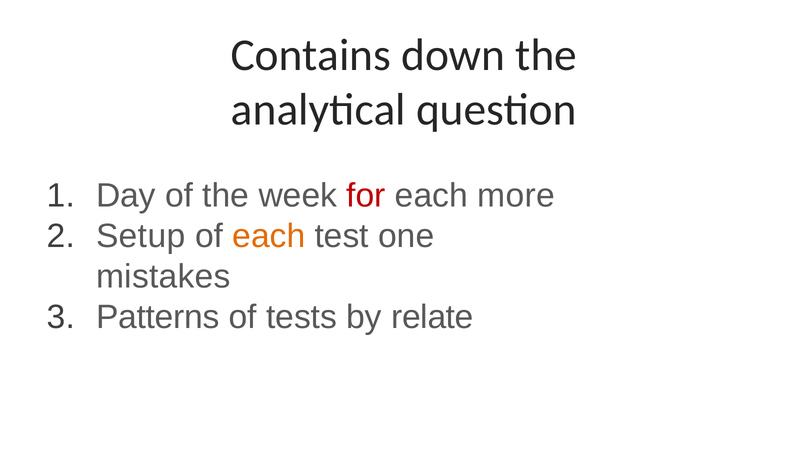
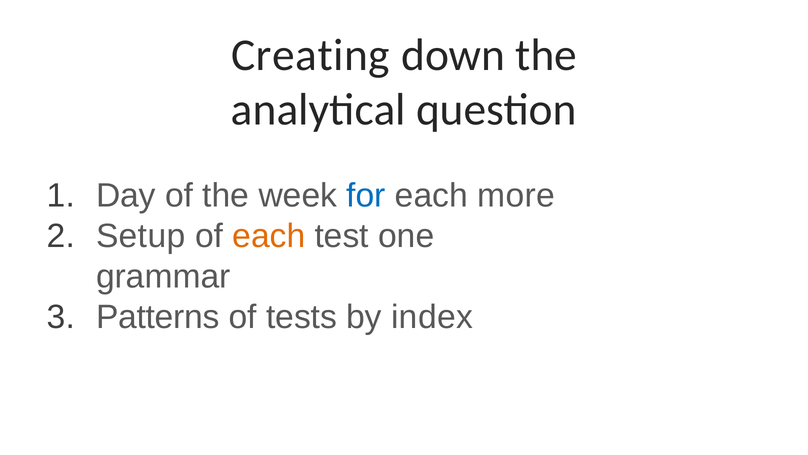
Contains: Contains -> Creating (311, 55)
for colour: red -> blue (366, 196)
mistakes: mistakes -> grammar (163, 276)
relate: relate -> index (432, 317)
